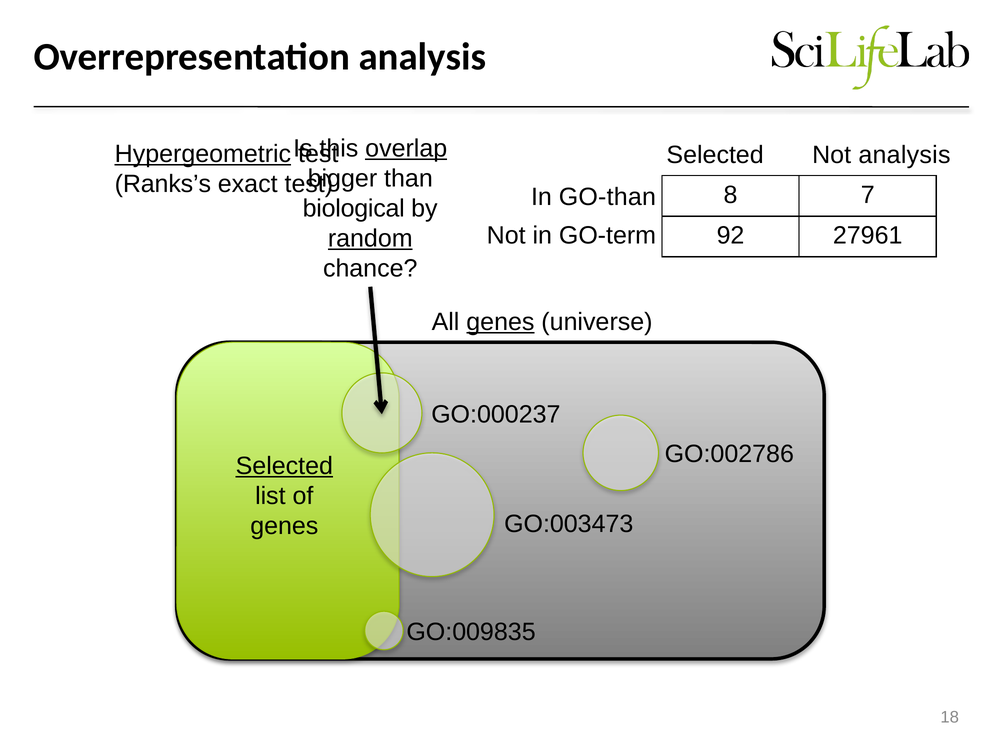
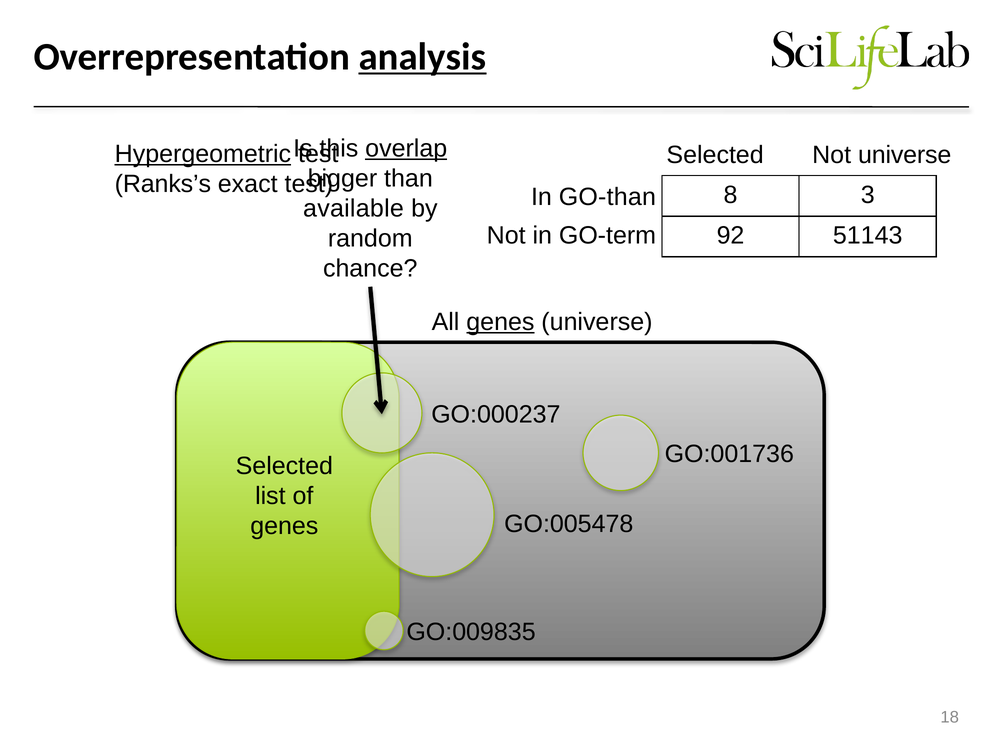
analysis underline: none -> present (423, 57)
Not analysis: analysis -> universe (905, 155)
7: 7 -> 3 (868, 195)
biological: biological -> available (353, 208)
27961: 27961 -> 51143 (868, 236)
random underline: present -> none (370, 238)
GO:002786: GO:002786 -> GO:001736 (729, 454)
Selected underline: present -> none (284, 466)
GO:003473: GO:003473 -> GO:005478 (569, 524)
